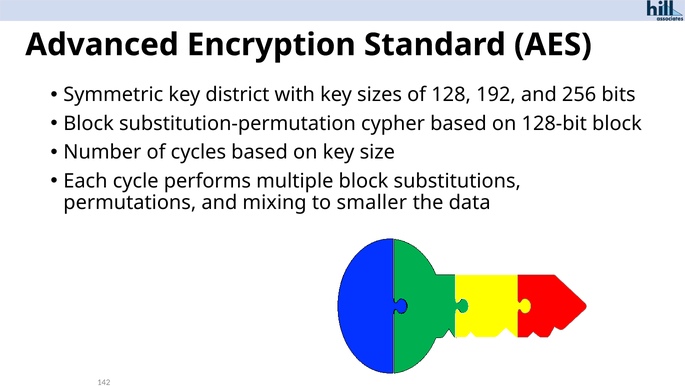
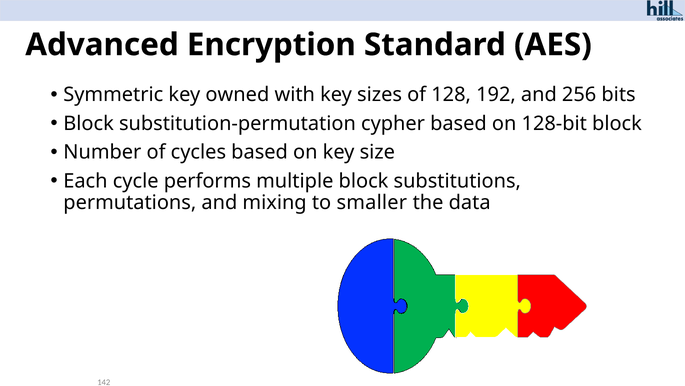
district: district -> owned (237, 95)
